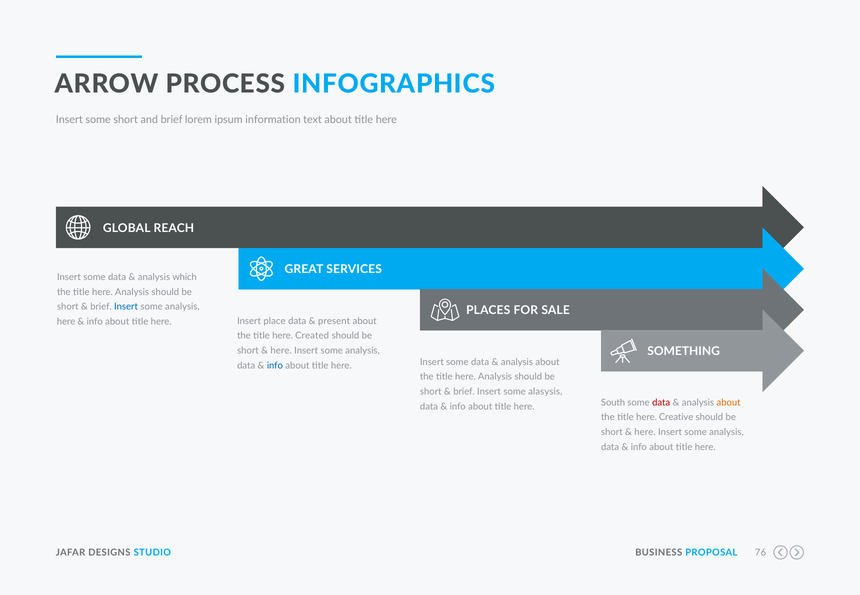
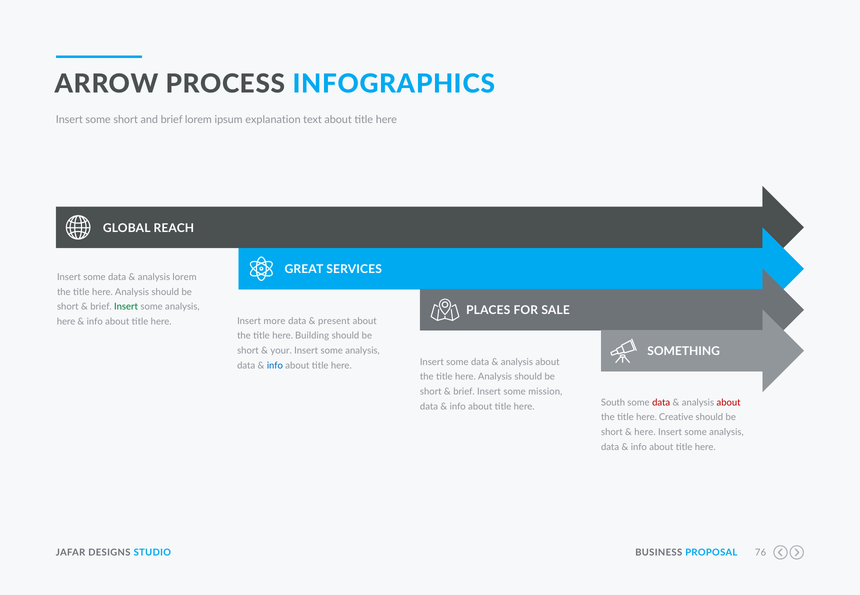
information: information -> explanation (273, 120)
analysis which: which -> lorem (185, 277)
Insert colour: blue -> green (126, 307)
place: place -> more (275, 321)
Created: Created -> Building (312, 336)
here: here -> your (281, 351)
alasysis: alasysis -> mission (545, 392)
about colour: orange -> red (729, 403)
